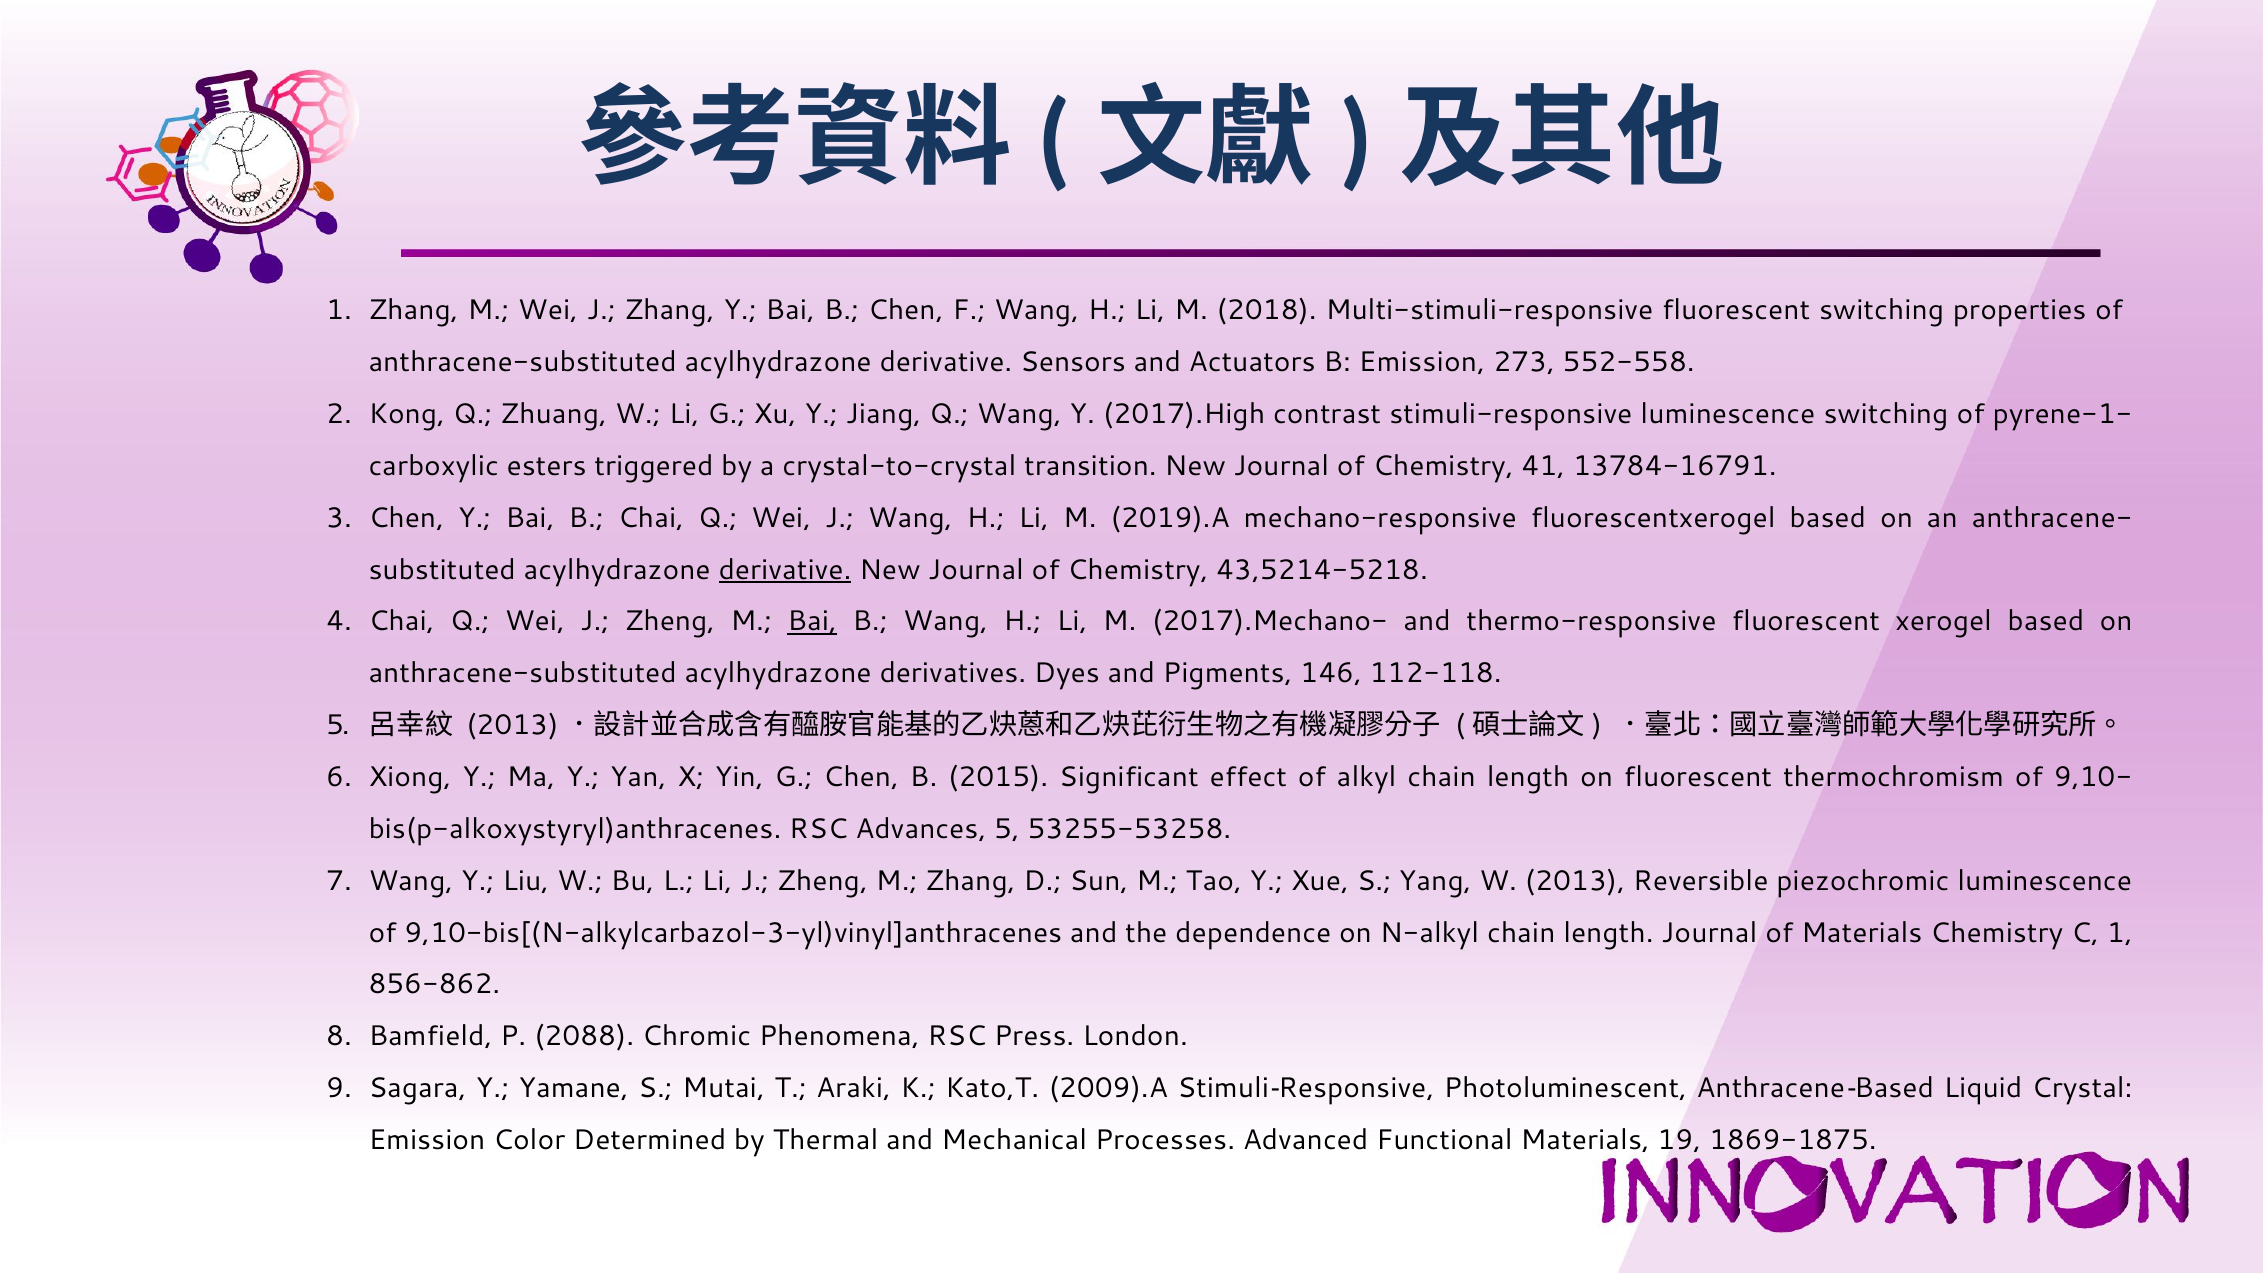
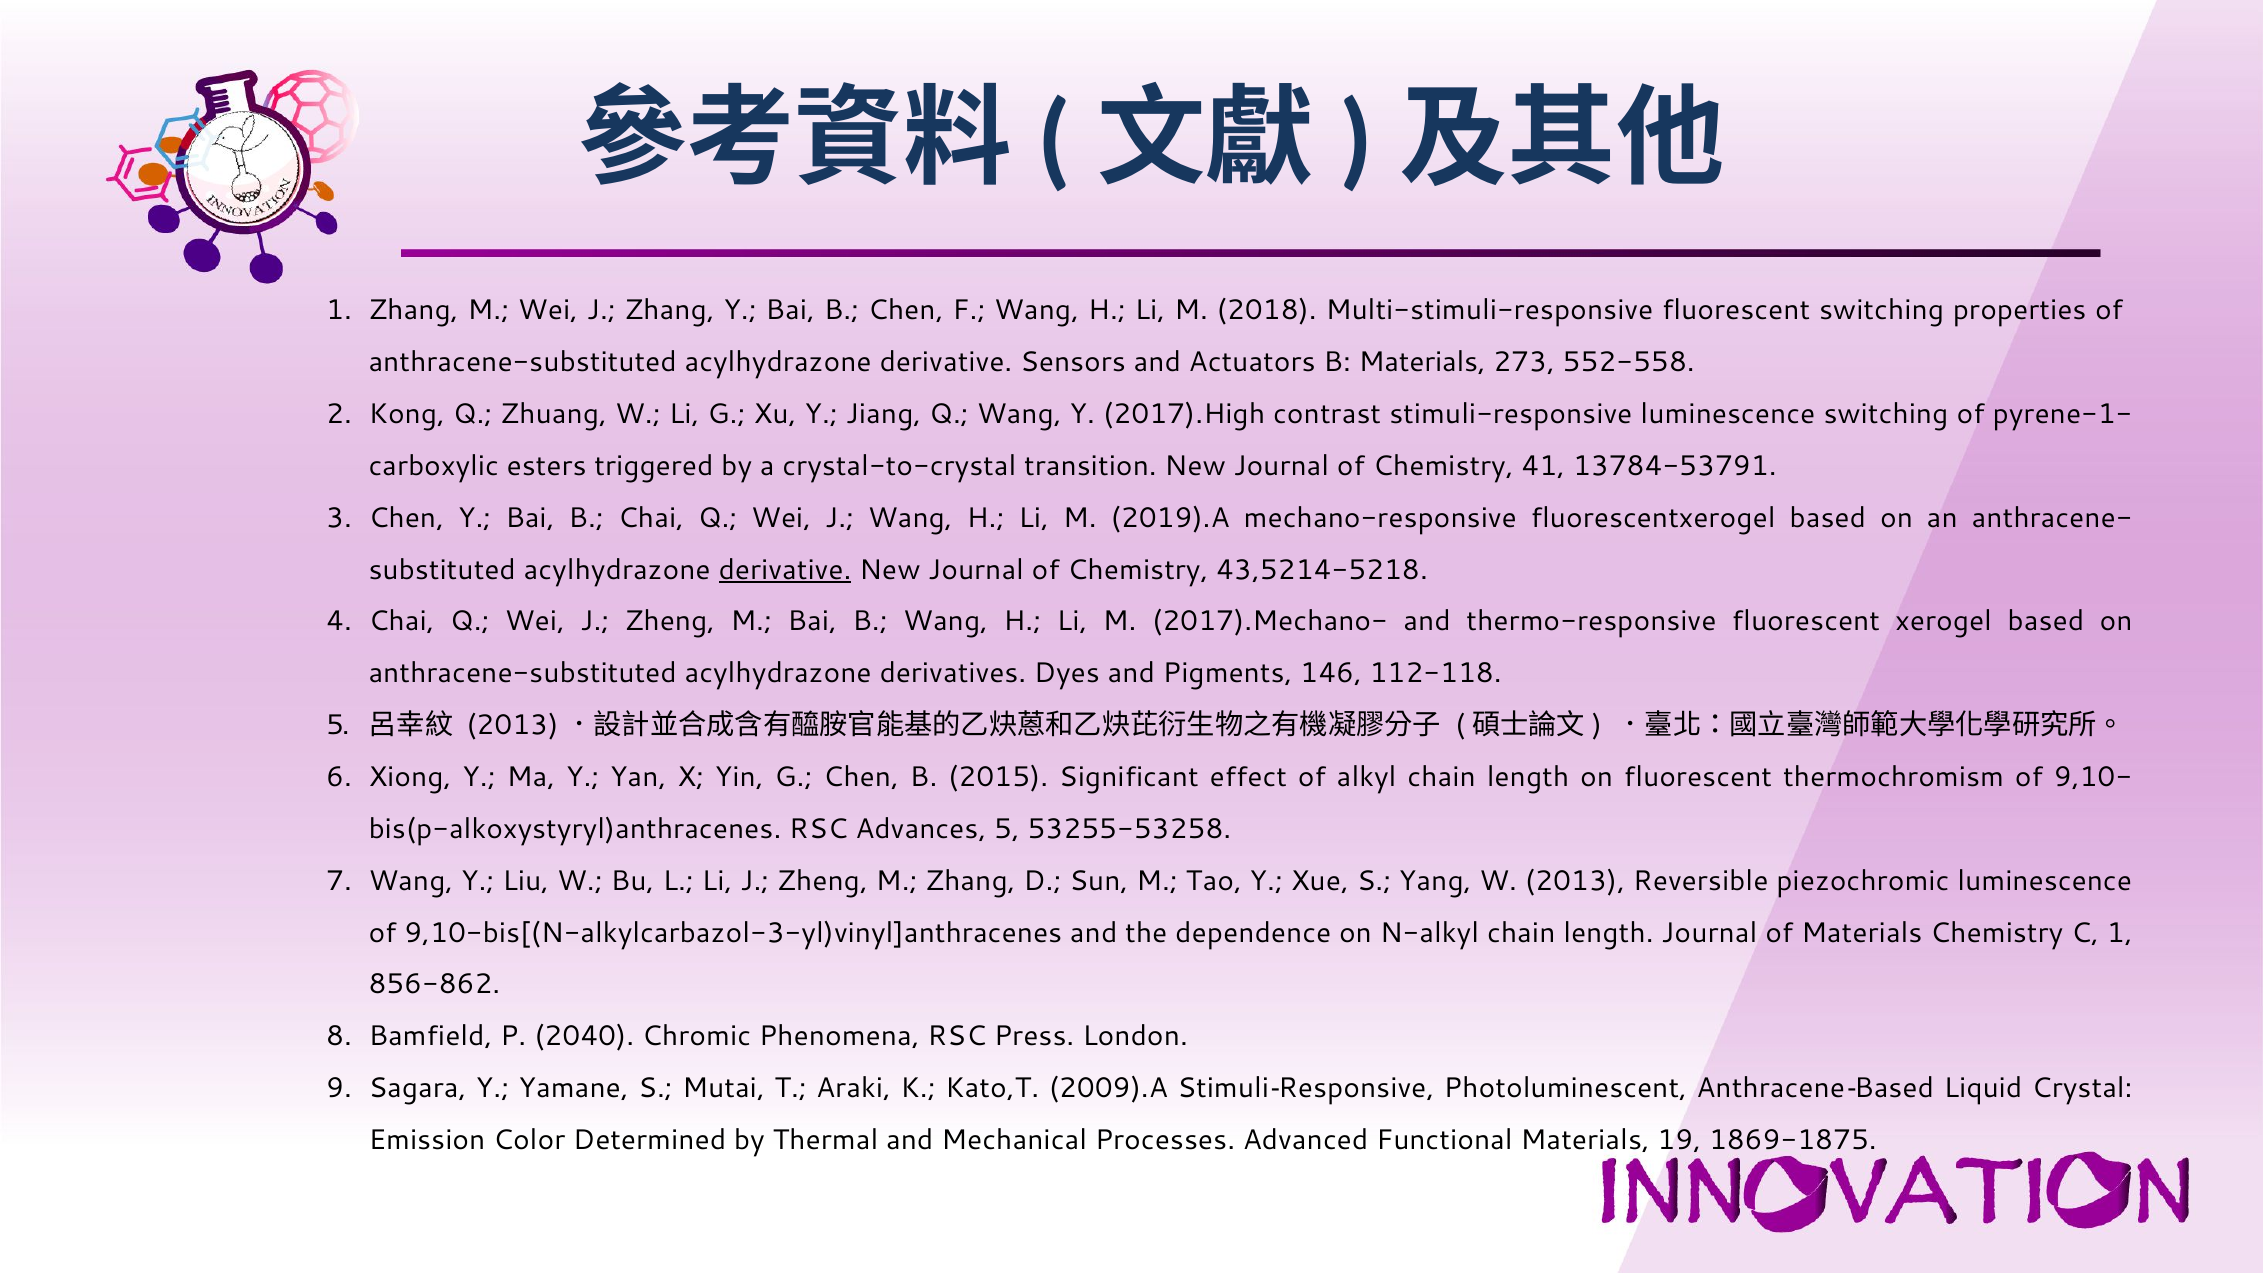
B Emission: Emission -> Materials (1422, 362)
13784-16791: 13784-16791 -> 13784-53791 (1675, 466)
Bai underline: present -> none (812, 622)
2088: 2088 -> 2040 (584, 1036)
